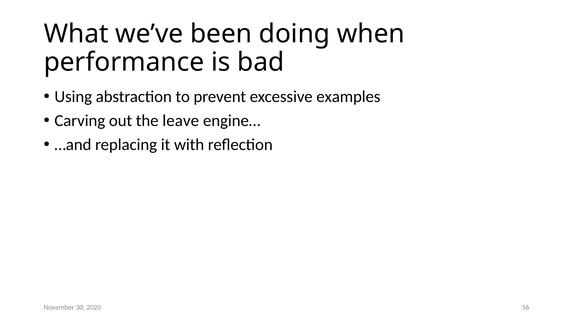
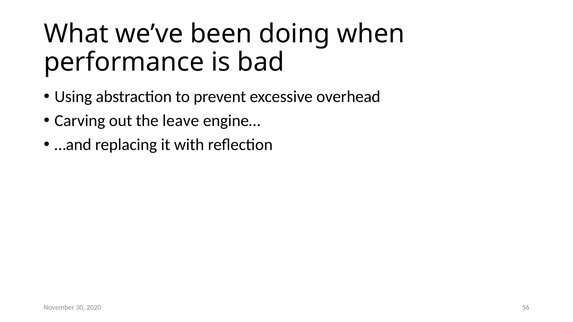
examples: examples -> overhead (348, 97)
